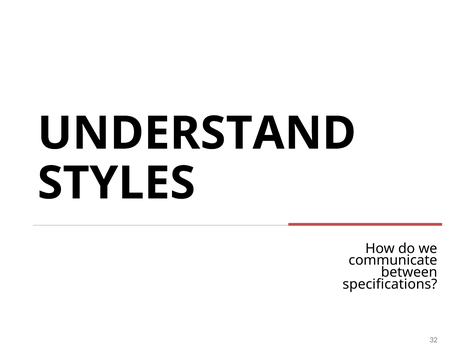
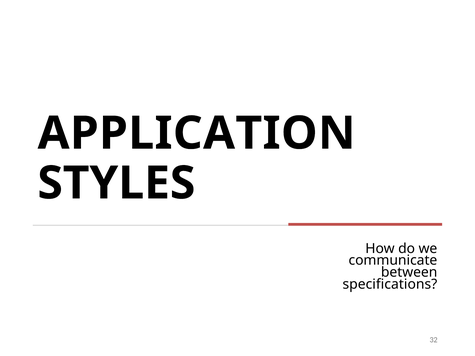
UNDERSTAND: UNDERSTAND -> APPLICATION (197, 133)
